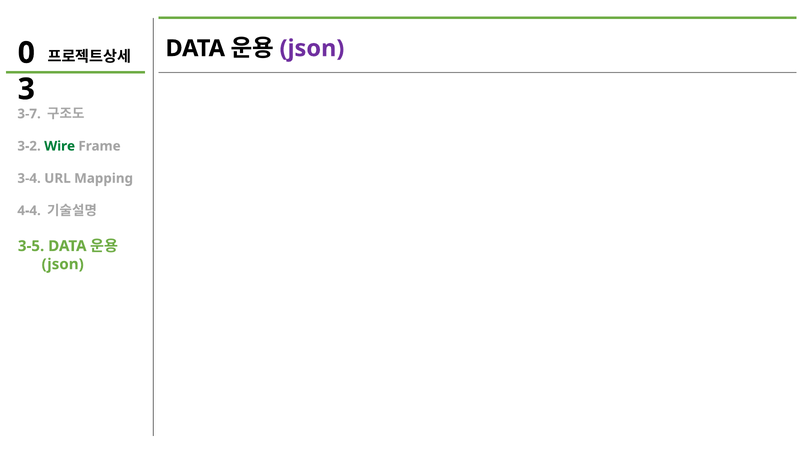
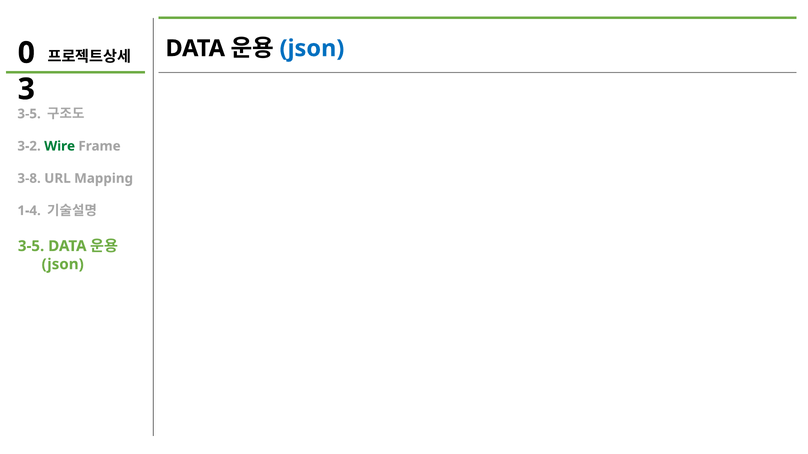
json colour: purple -> blue (312, 48)
3-7: 3-7 -> 3-5 (29, 114)
3-4: 3-4 -> 3-8 (29, 179)
4-4: 4-4 -> 1-4 (29, 211)
